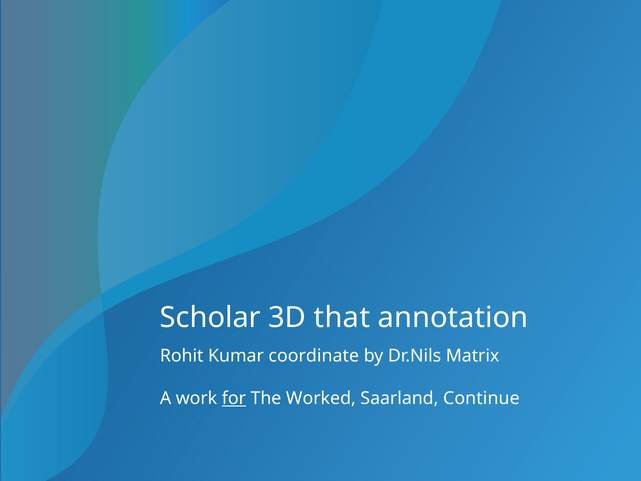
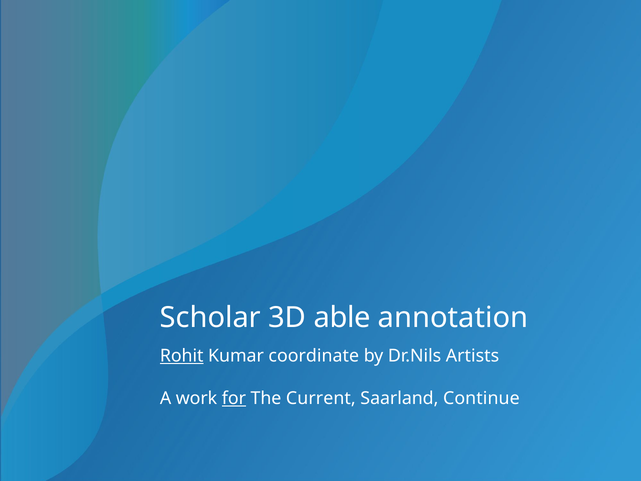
that: that -> able (342, 318)
Rohit underline: none -> present (182, 356)
Matrix: Matrix -> Artists (473, 356)
Worked: Worked -> Current (321, 398)
